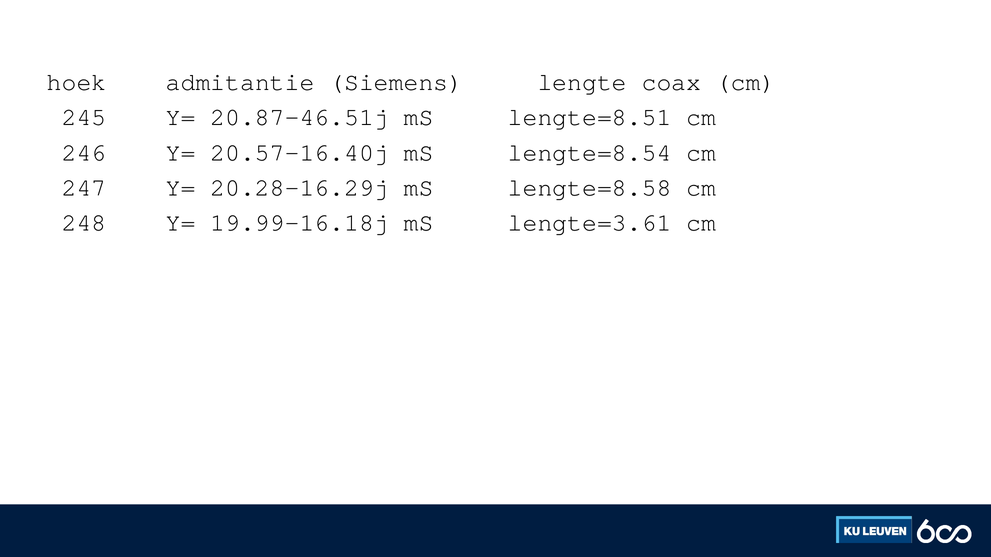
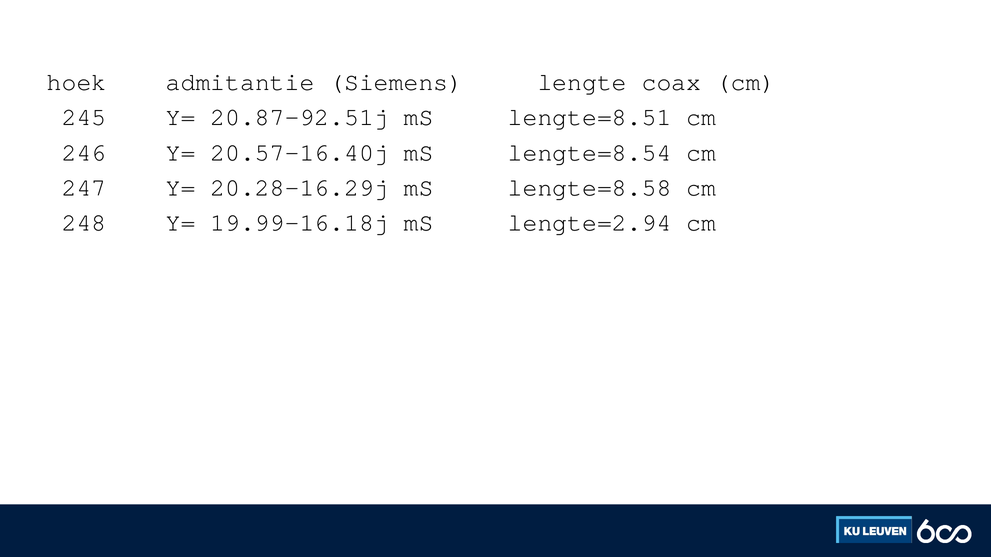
20.87-46.51j: 20.87-46.51j -> 20.87-92.51j (300, 117)
lengte=3.61: lengte=3.61 -> lengte=2.94 (590, 223)
